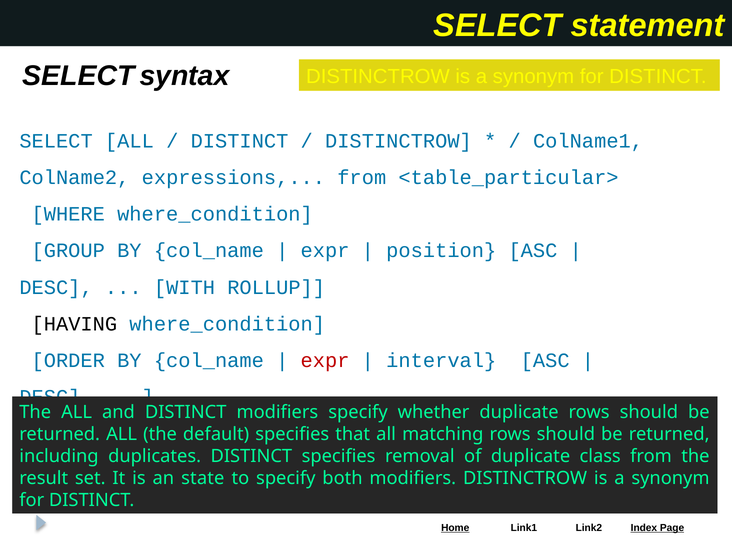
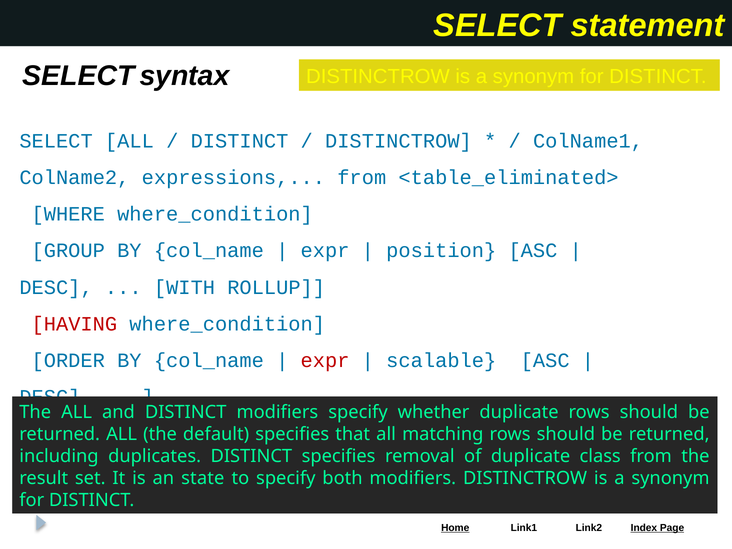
<table_particular>: <table_particular> -> <table_eliminated> (509, 178)
HAVING colour: black -> red (74, 324)
interval: interval -> scalable (441, 361)
